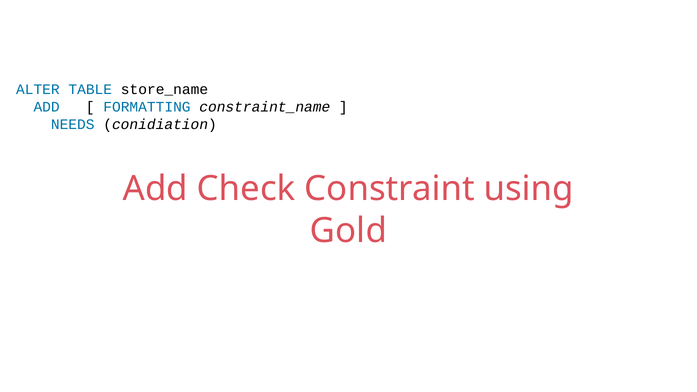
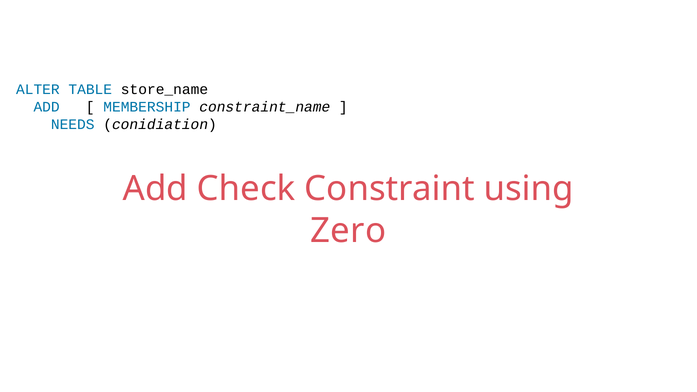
FORMATTING: FORMATTING -> MEMBERSHIP (147, 107)
Gold: Gold -> Zero (348, 231)
